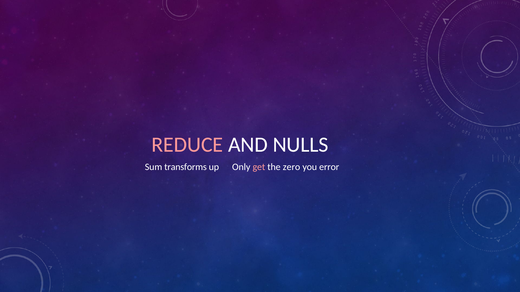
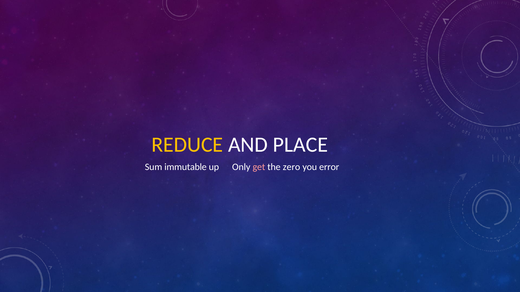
REDUCE colour: pink -> yellow (187, 145)
NULLS: NULLS -> PLACE (300, 145)
transforms: transforms -> immutable (186, 167)
